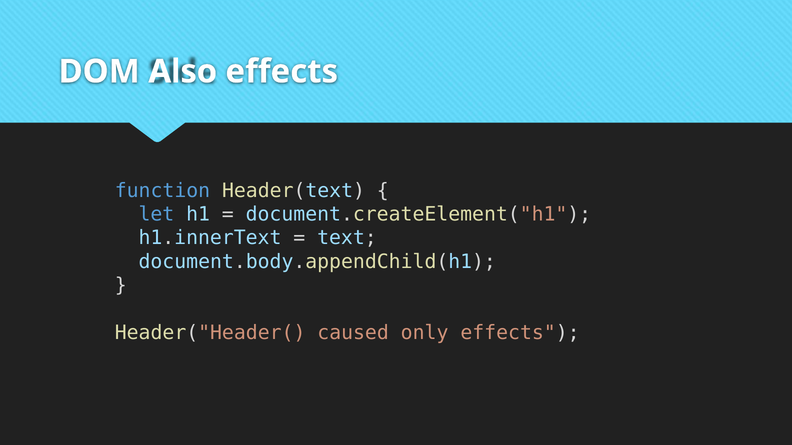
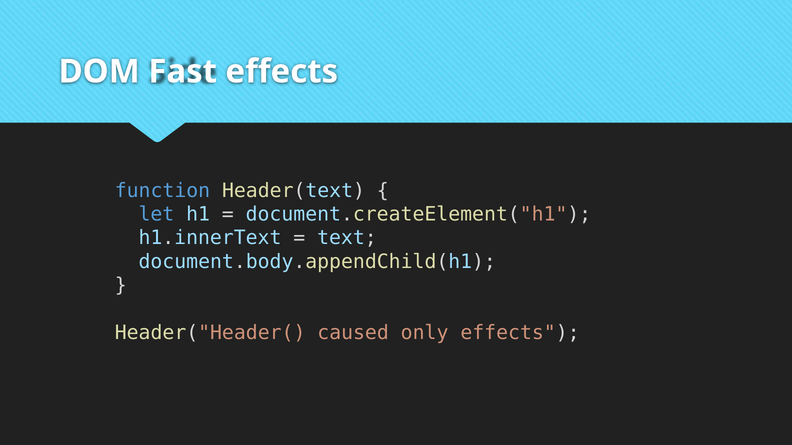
Also: Also -> Fast (183, 72)
